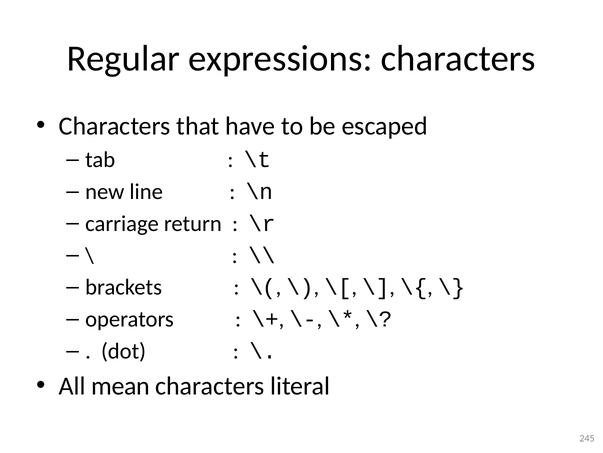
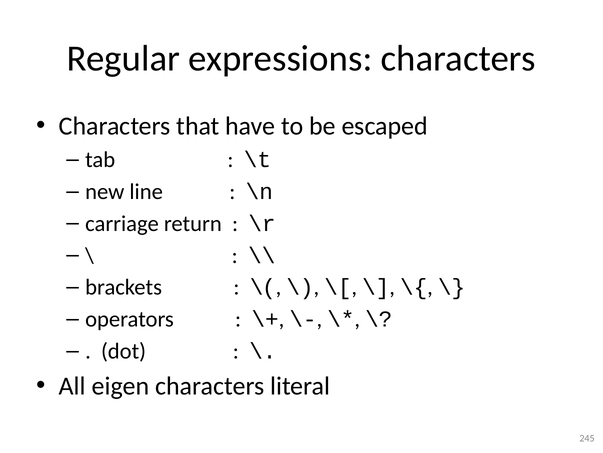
mean: mean -> eigen (120, 385)
